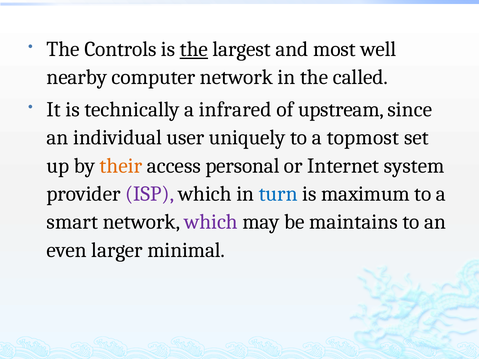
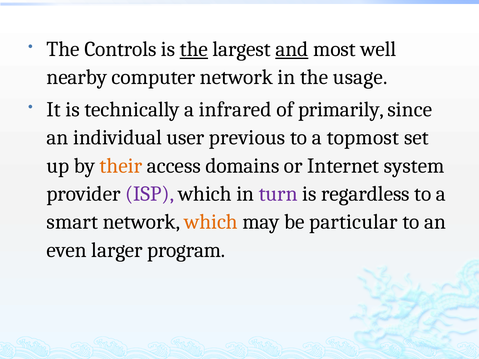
and underline: none -> present (292, 49)
called: called -> usage (360, 77)
upstream: upstream -> primarily (341, 110)
uniquely: uniquely -> previous (247, 138)
personal: personal -> domains (242, 166)
turn colour: blue -> purple (278, 194)
maximum: maximum -> regardless (365, 194)
which colour: purple -> orange (211, 222)
maintains: maintains -> particular (353, 222)
minimal: minimal -> program (186, 250)
